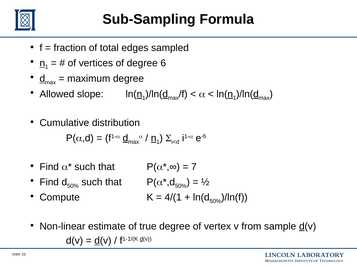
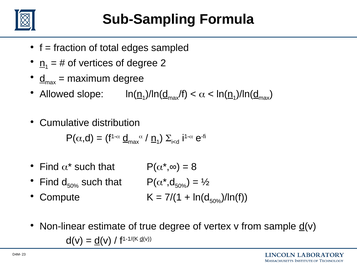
6: 6 -> 2 (163, 63)
7: 7 -> 8 (194, 167)
4/(1: 4/(1 -> 7/(1 (173, 197)
